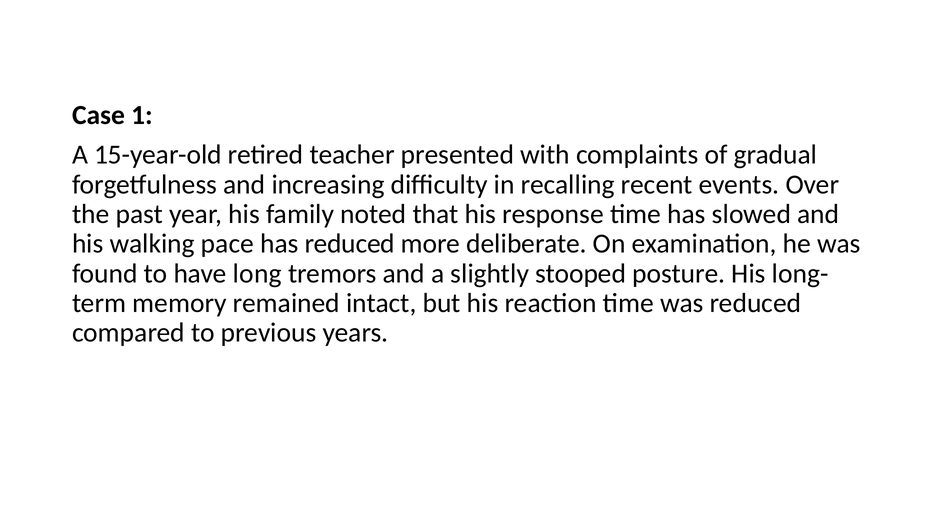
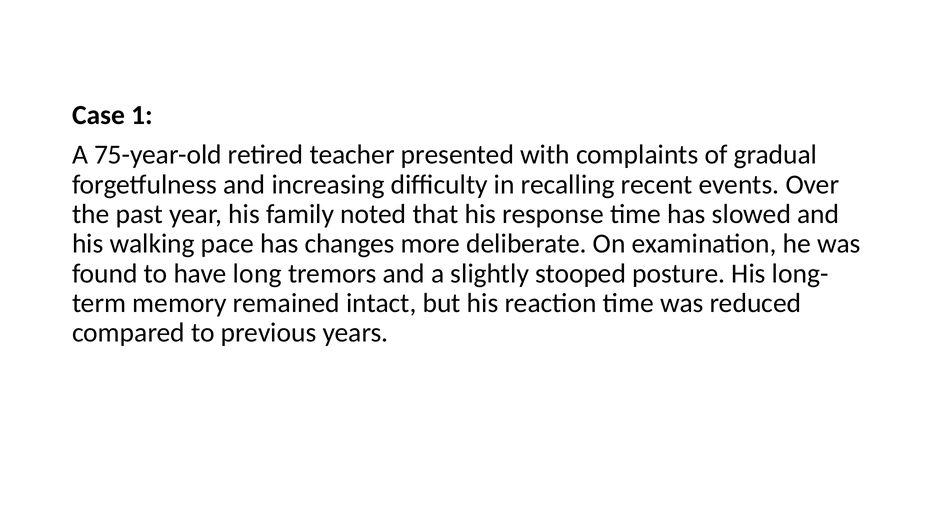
15-year-old: 15-year-old -> 75-year-old (158, 155)
has reduced: reduced -> changes (350, 244)
